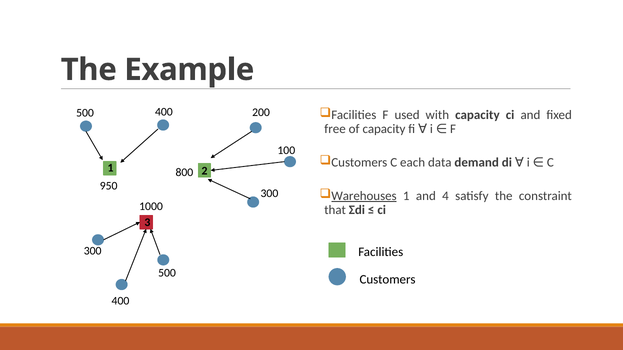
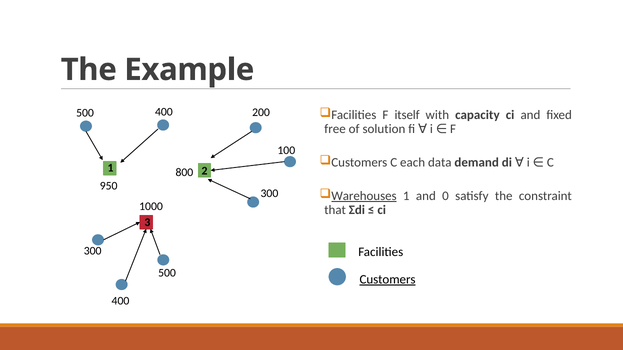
used: used -> itself (407, 115)
of capacity: capacity -> solution (384, 129)
4: 4 -> 0 (446, 196)
Customers underline: none -> present (388, 280)
